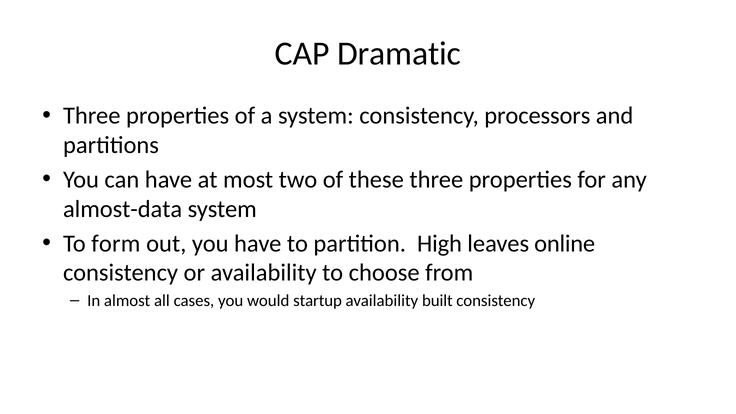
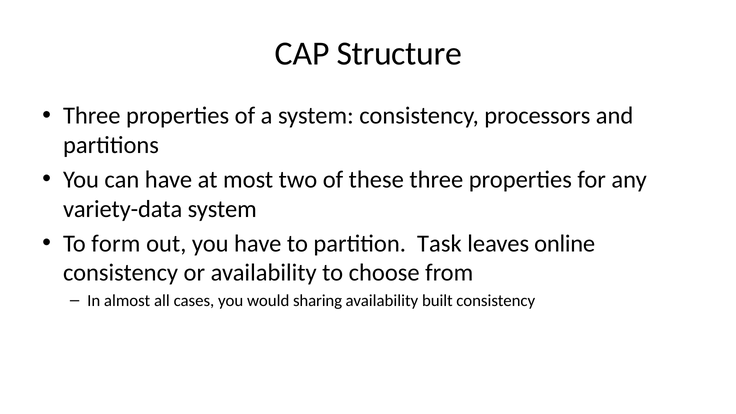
Dramatic: Dramatic -> Structure (399, 53)
almost-data: almost-data -> variety-data (123, 209)
High: High -> Task (439, 243)
startup: startup -> sharing (318, 301)
